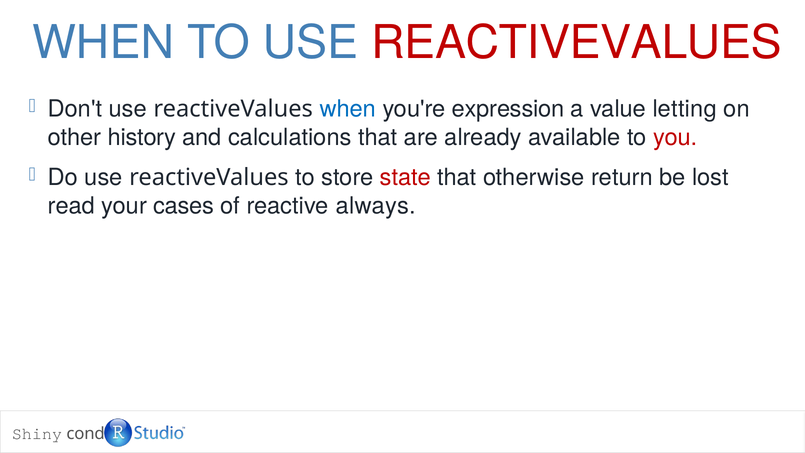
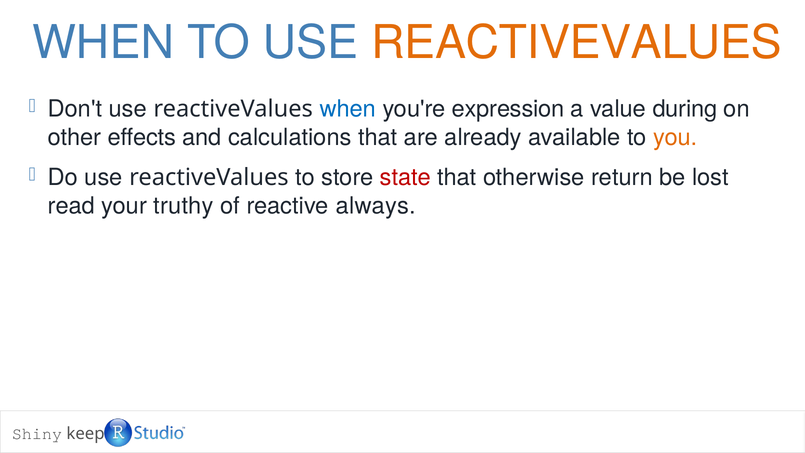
REACTIVEVALUES colour: red -> orange (577, 43)
letting: letting -> during (685, 109)
history: history -> effects (142, 137)
you colour: red -> orange (675, 137)
cases: cases -> truthy (184, 206)
cond: cond -> keep (86, 433)
